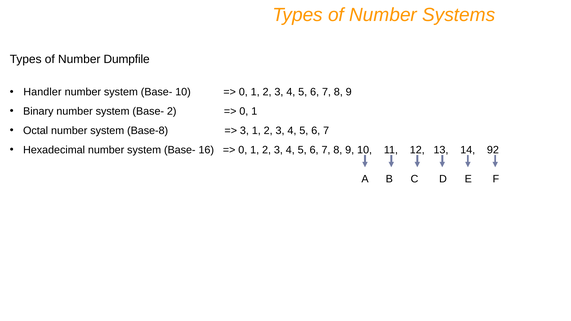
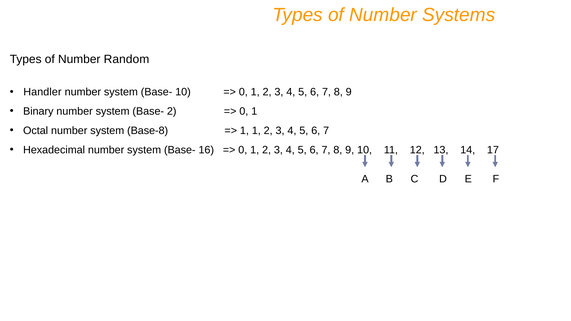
Dumpfile: Dumpfile -> Random (126, 59)
3: 3 -> 1 (244, 131)
92: 92 -> 17 (493, 150)
